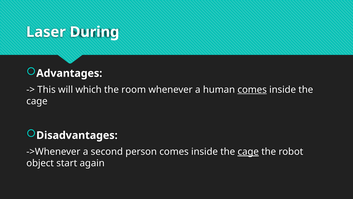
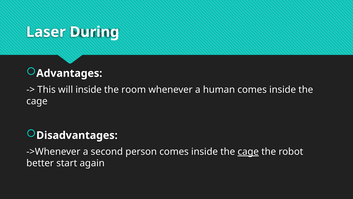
will which: which -> inside (89, 89)
comes underline: present -> none (252, 89)
object: object -> better (40, 163)
